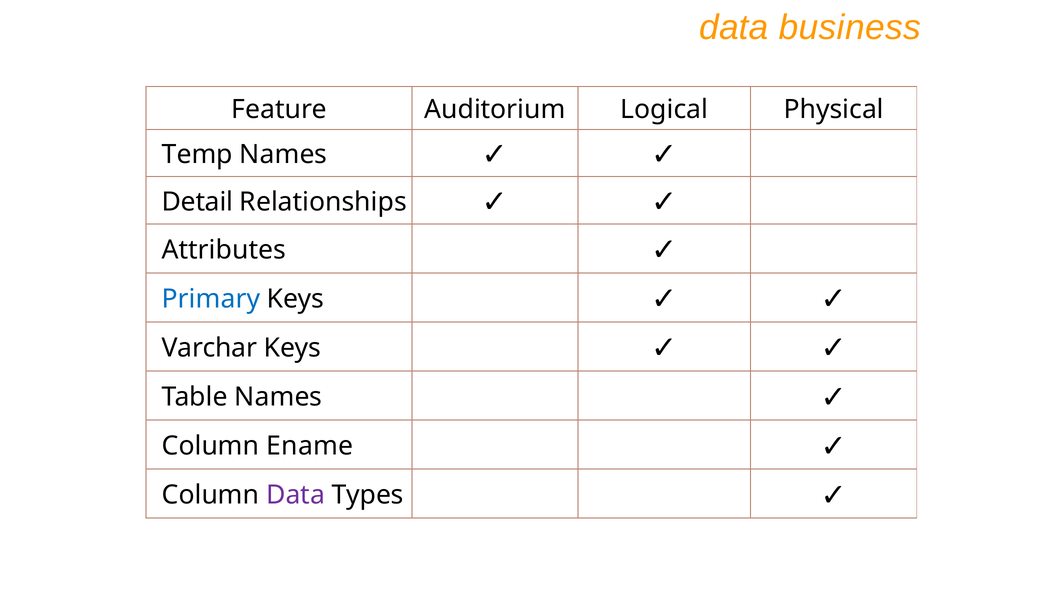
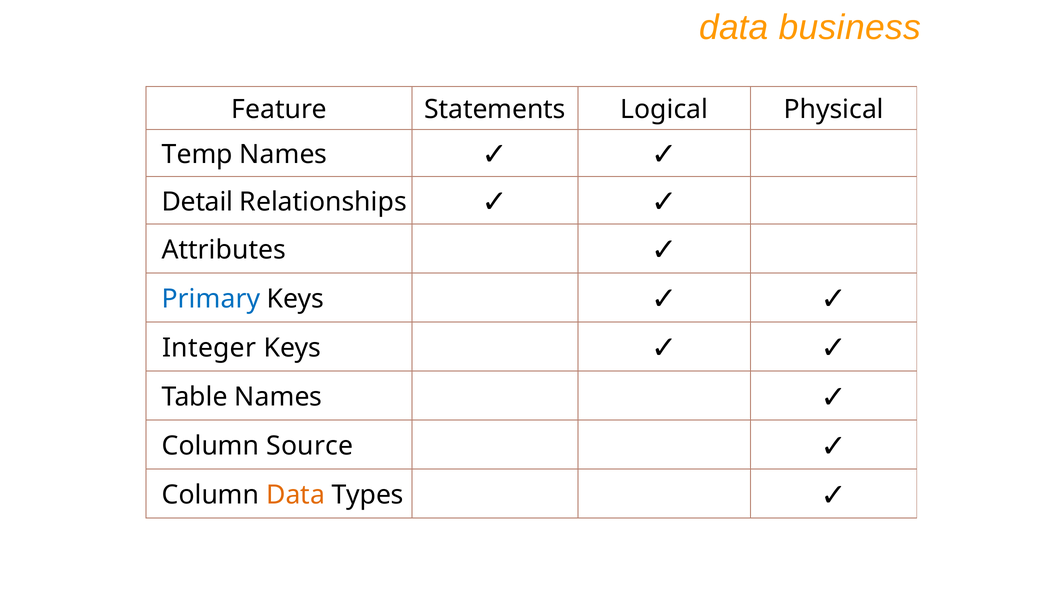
Auditorium: Auditorium -> Statements (495, 109)
Varchar: Varchar -> Integer (209, 348)
Ename: Ename -> Source (310, 446)
Data colour: purple -> orange (296, 495)
